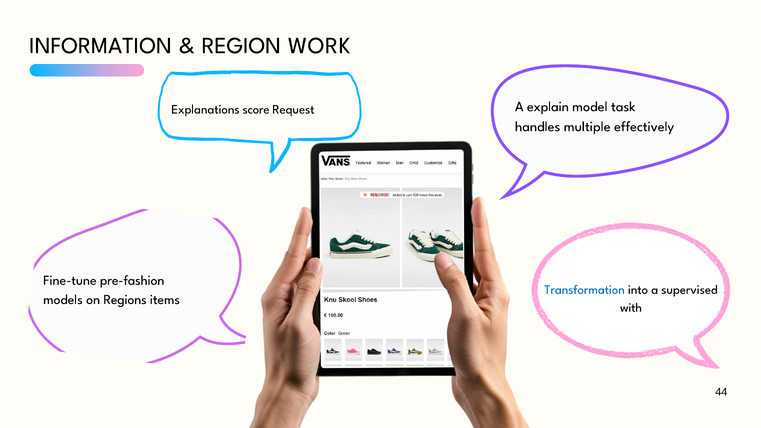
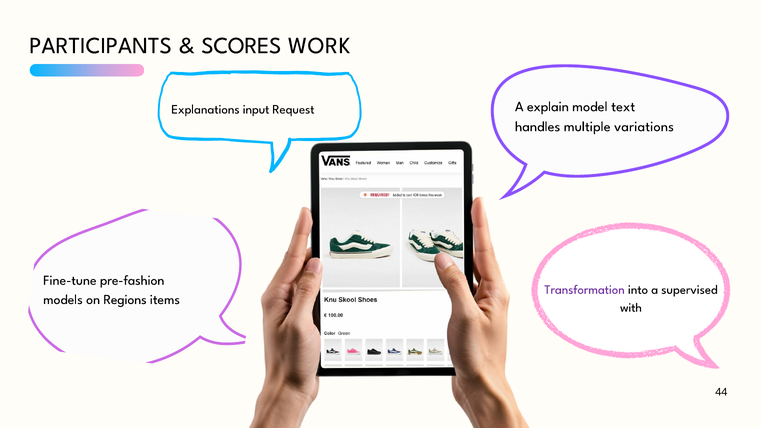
INFORMATION: INFORMATION -> PARTICIPANTS (101, 46)
REGION: REGION -> SCORES (241, 46)
task: task -> text (623, 107)
score: score -> input (256, 109)
effectively: effectively -> variations (644, 126)
Transformation colour: blue -> purple (584, 290)
